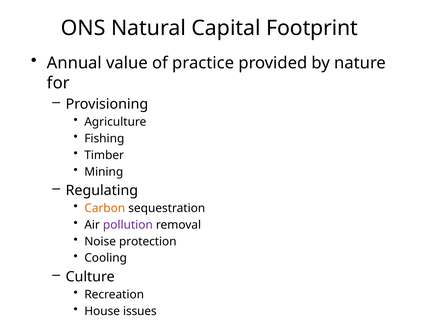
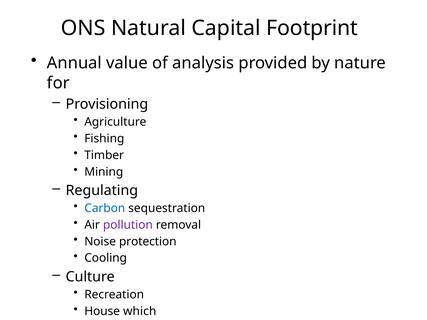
practice: practice -> analysis (203, 63)
Carbon colour: orange -> blue (105, 208)
issues: issues -> which (140, 311)
